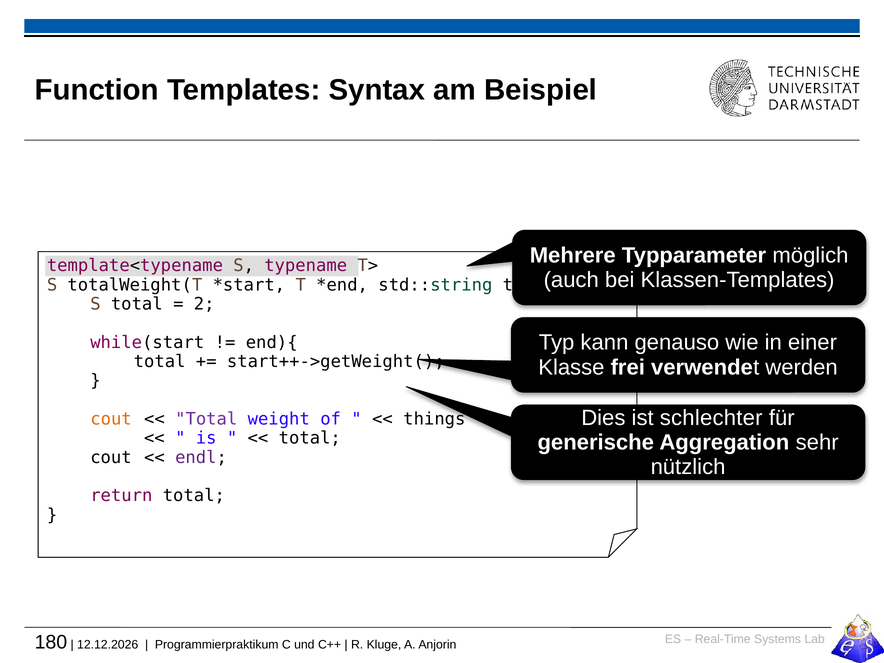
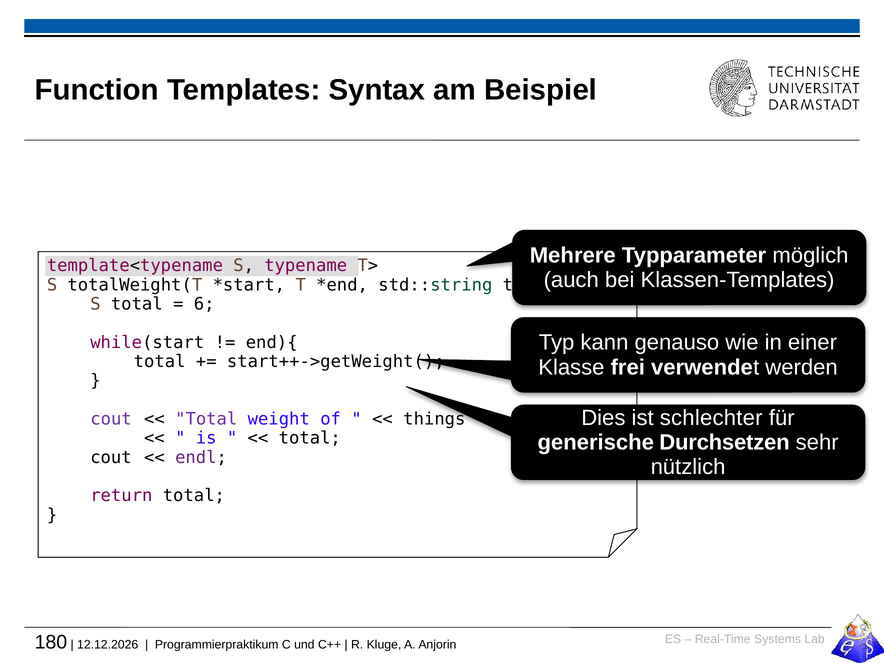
2: 2 -> 6 (204, 304)
cout colour: orange -> purple (111, 419)
Aggregation: Aggregation -> Durchsetzen (724, 442)
